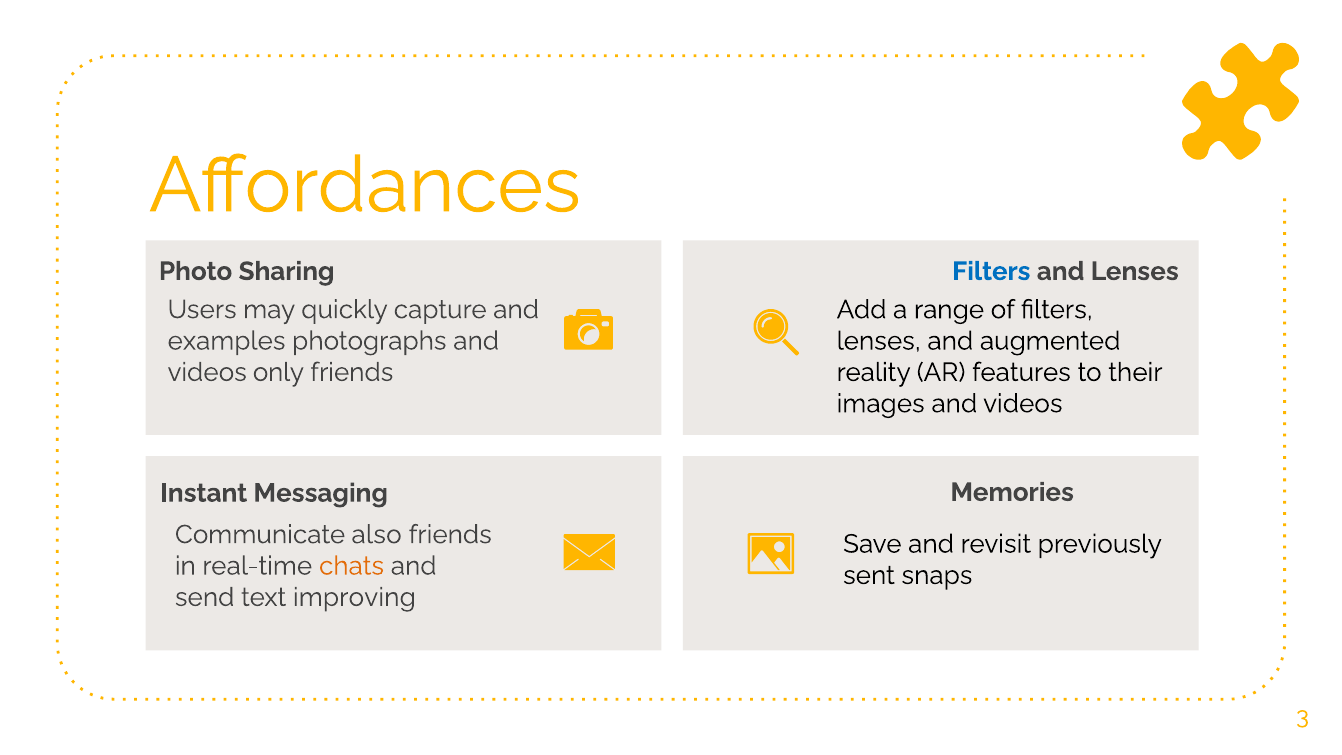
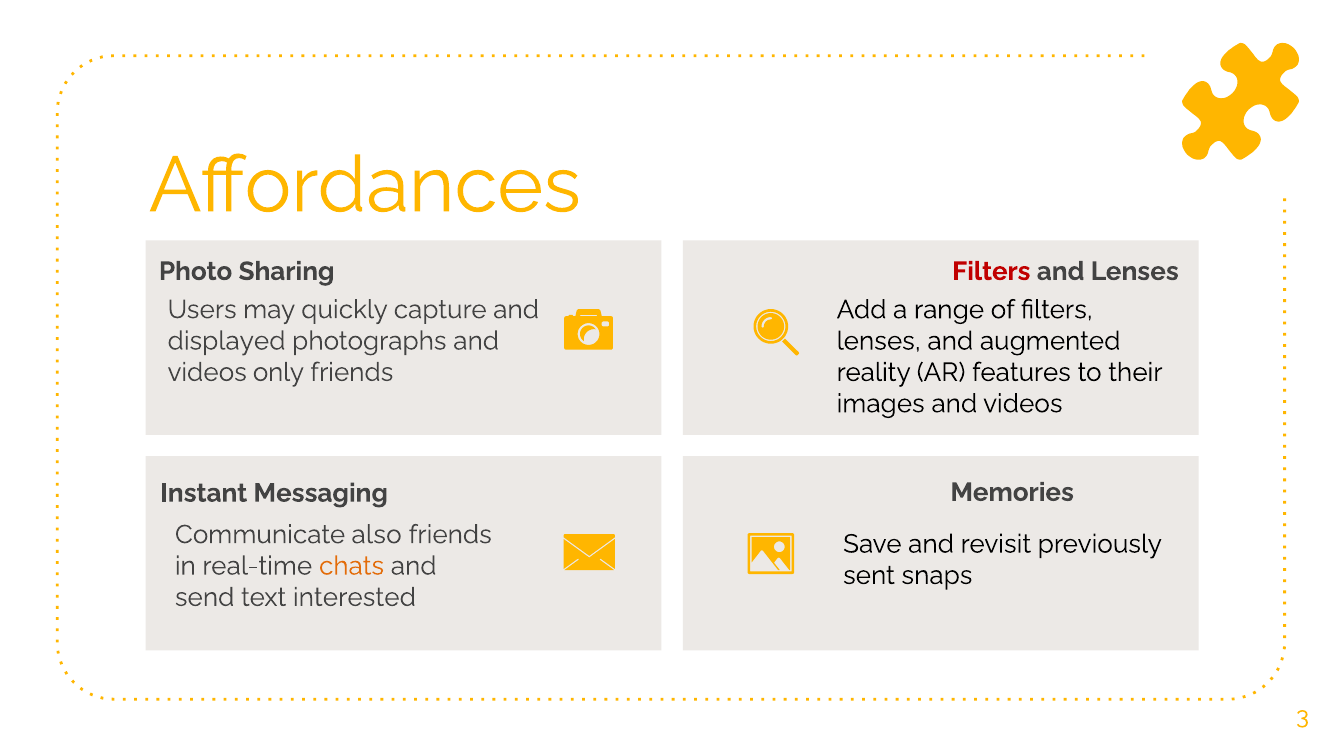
Filters colour: blue -> red (991, 271)
examples: examples -> displayed (227, 341)
improving: improving -> interested (354, 597)
